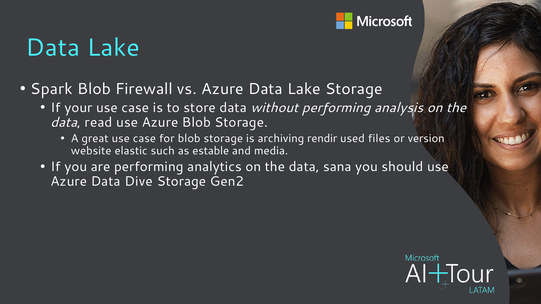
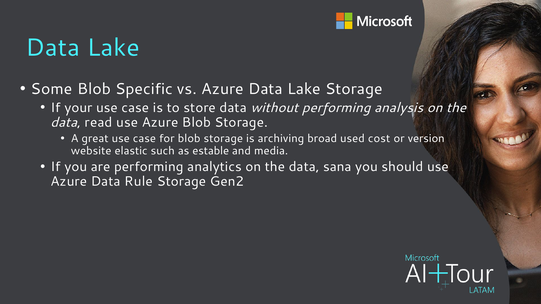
Spark: Spark -> Some (51, 89)
Firewall: Firewall -> Specific (144, 89)
rendir: rendir -> broad (322, 139)
files: files -> cost (379, 139)
Dive: Dive -> Rule (139, 182)
